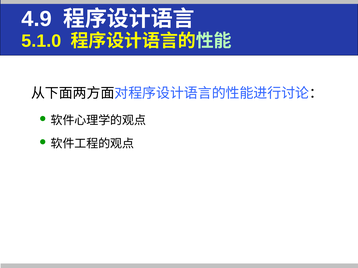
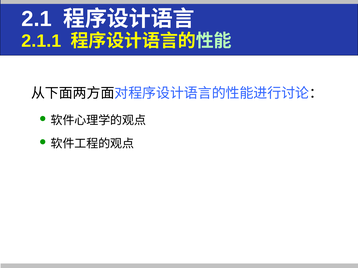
4.9: 4.9 -> 2.1 (37, 19)
5.1.0: 5.1.0 -> 2.1.1 (41, 41)
